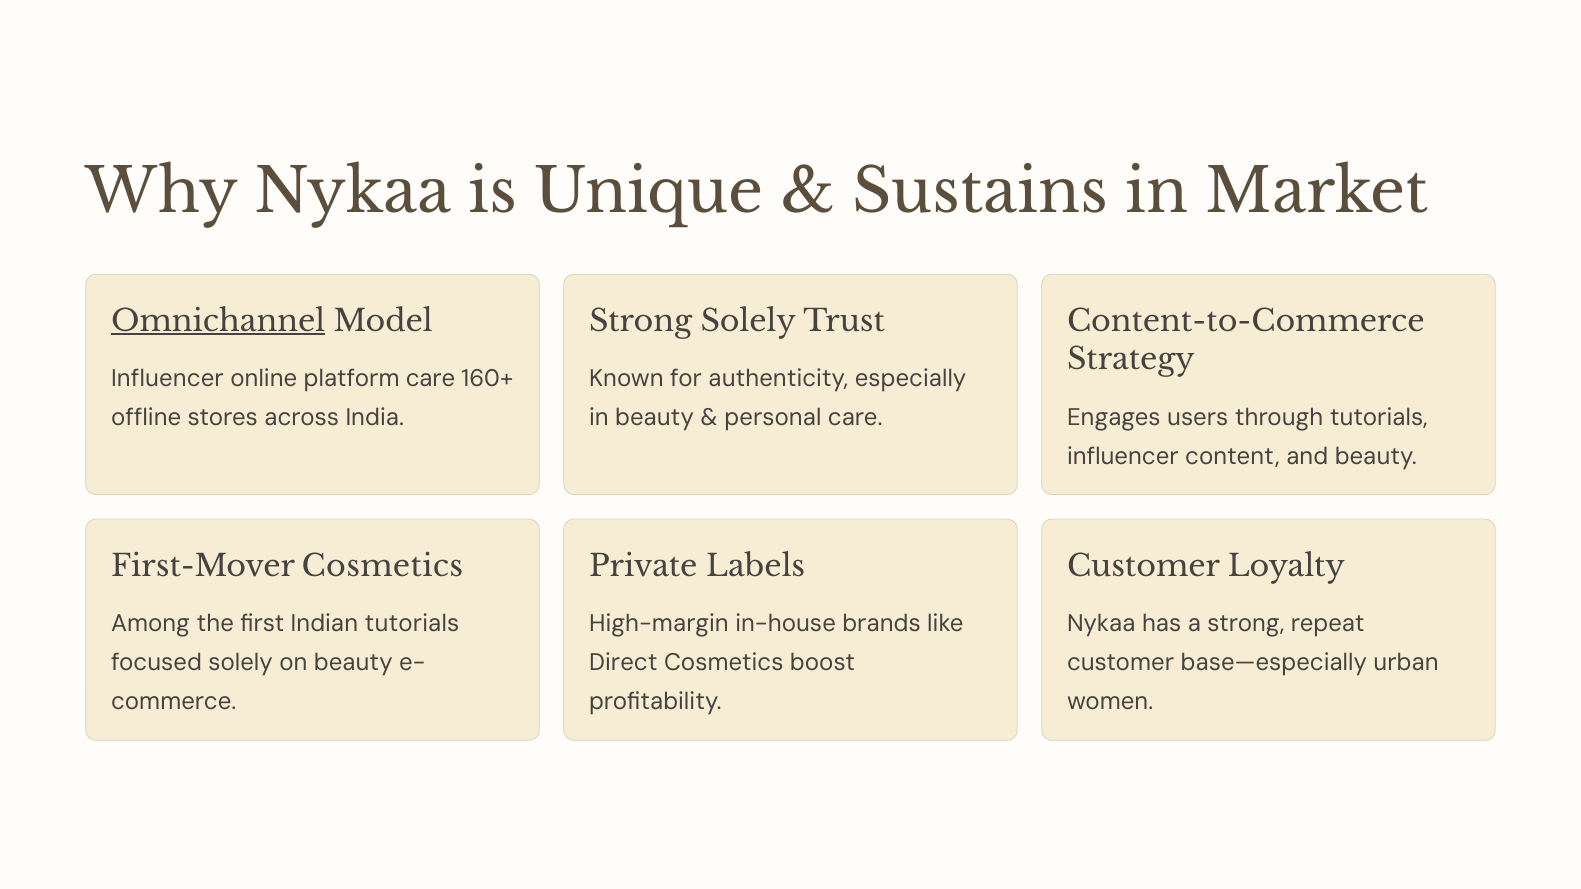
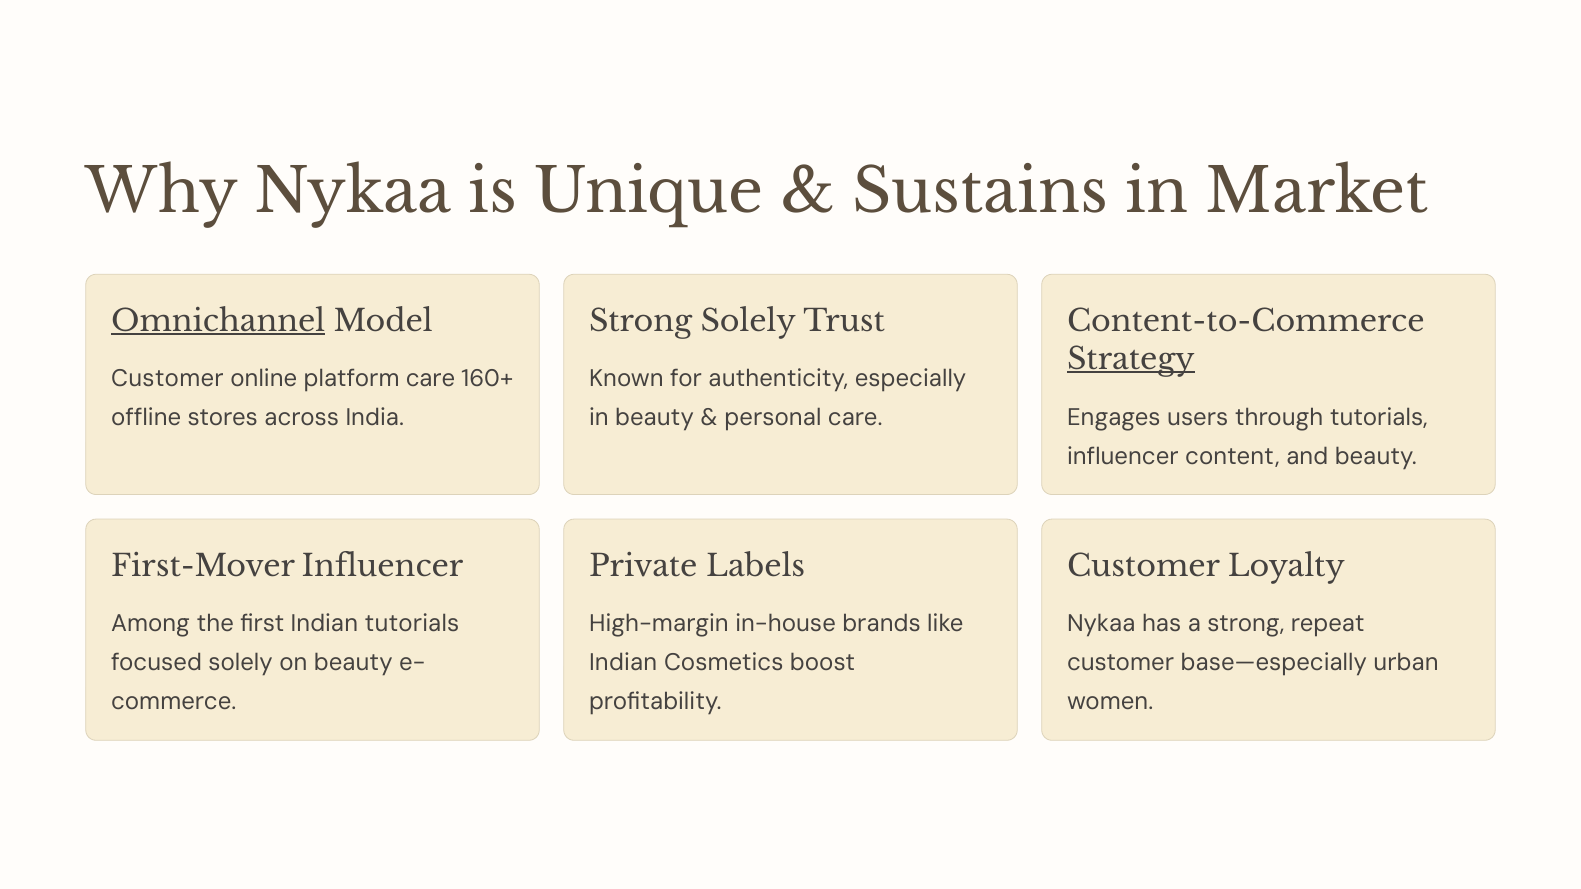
Strategy underline: none -> present (1131, 359)
Influencer: Influencer -> Customer (167, 379)
First-Mover Cosmetics: Cosmetics -> Influencer (383, 566)
Direct: Direct -> Indian (623, 663)
